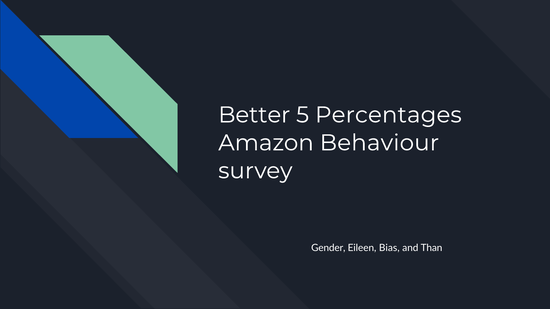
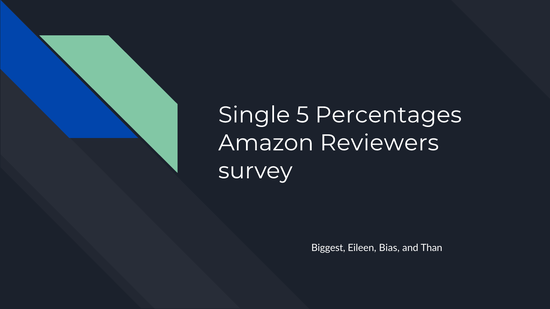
Better: Better -> Single (254, 115)
Behaviour: Behaviour -> Reviewers (379, 143)
Gender: Gender -> Biggest (328, 248)
